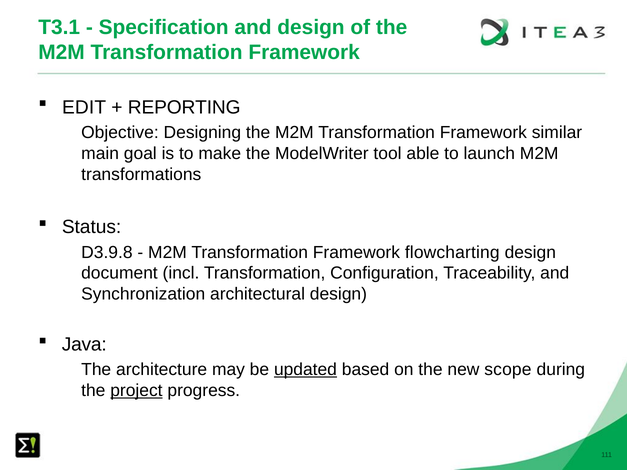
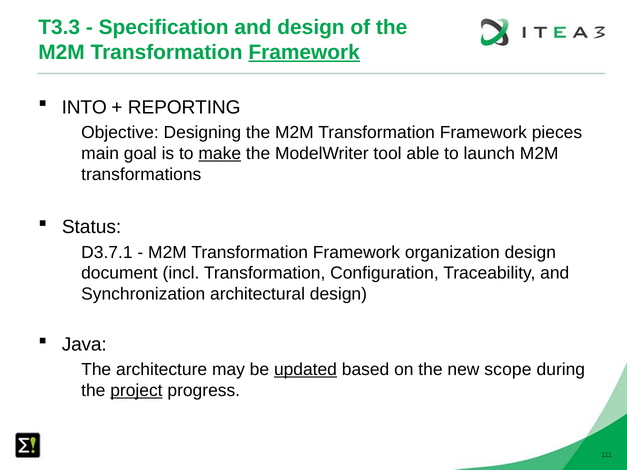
T3.1: T3.1 -> T3.3 (59, 27)
Framework underline: none -> present (304, 52)
EDIT: EDIT -> INTO (84, 107)
similar: similar -> pieces (557, 133)
make underline: none -> present (220, 154)
D3.9.8: D3.9.8 -> D3.7.1 (107, 252)
flowcharting: flowcharting -> organization (452, 252)
